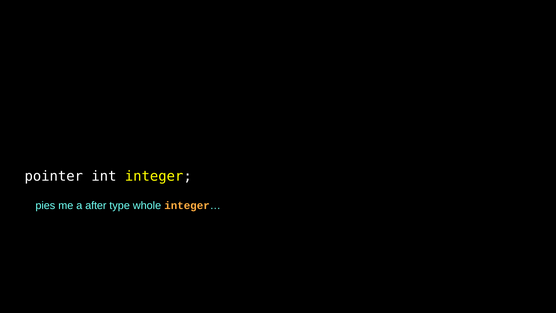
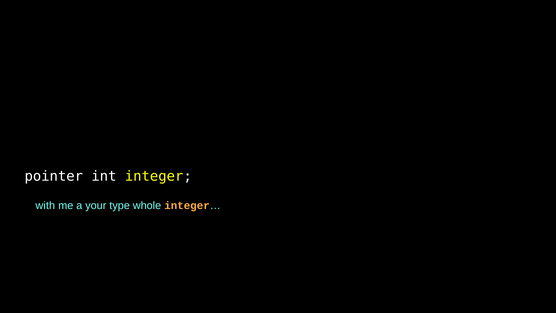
pies: pies -> with (45, 205)
after: after -> your (96, 205)
